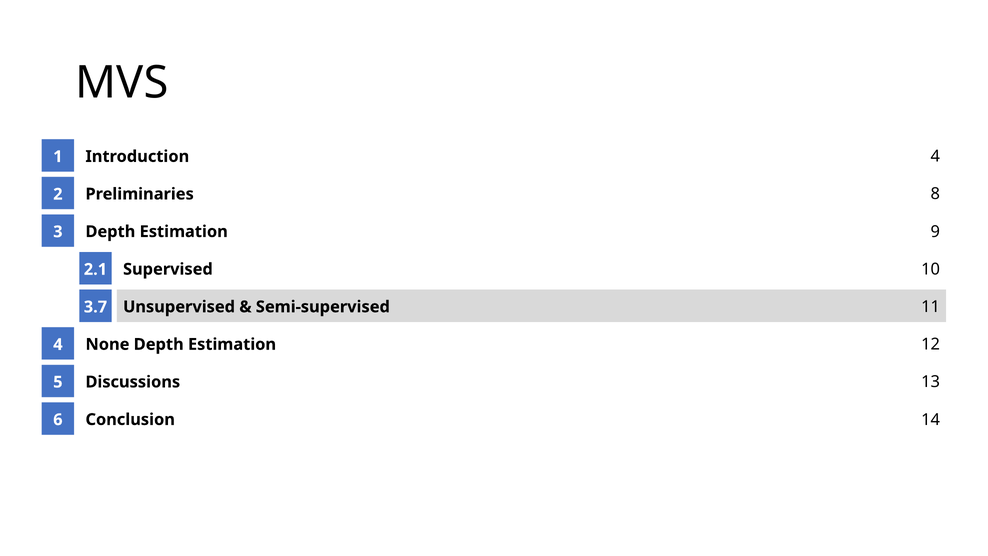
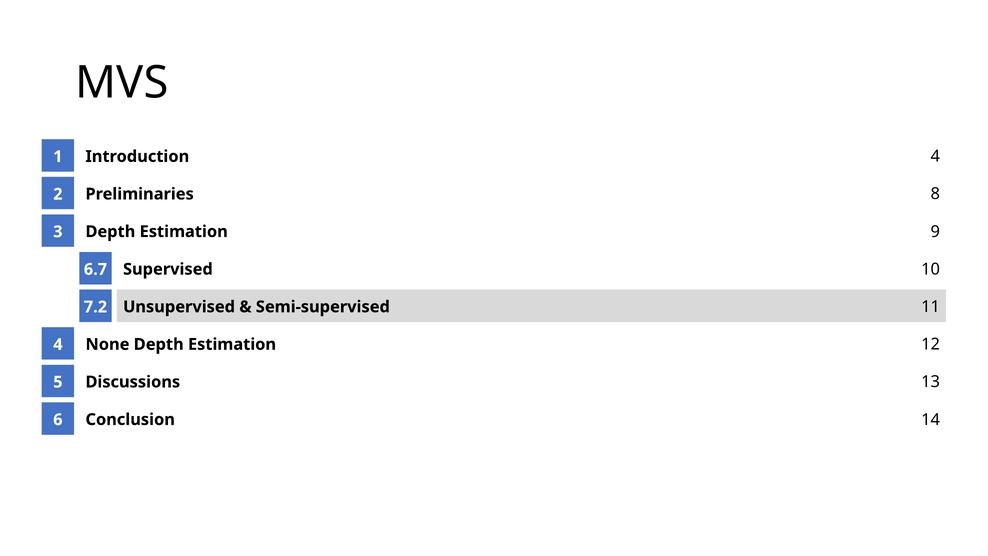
2.1: 2.1 -> 6.7 (95, 269)
3.7: 3.7 -> 7.2 (95, 307)
